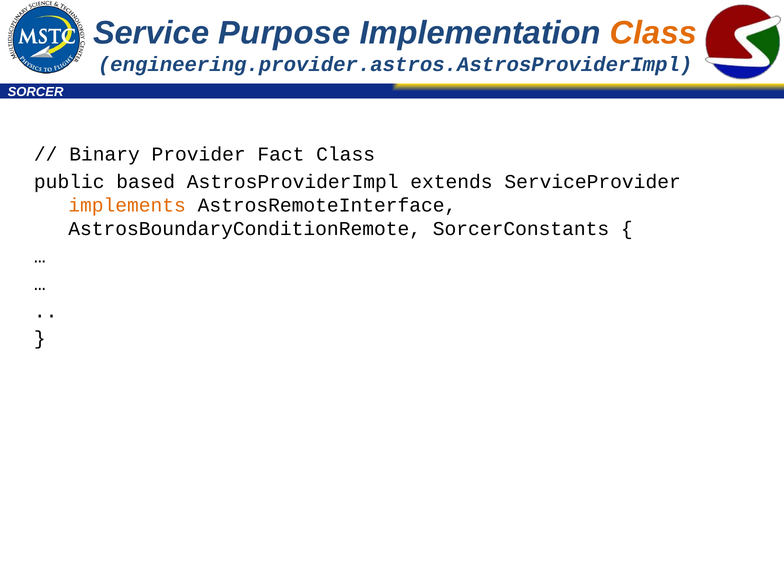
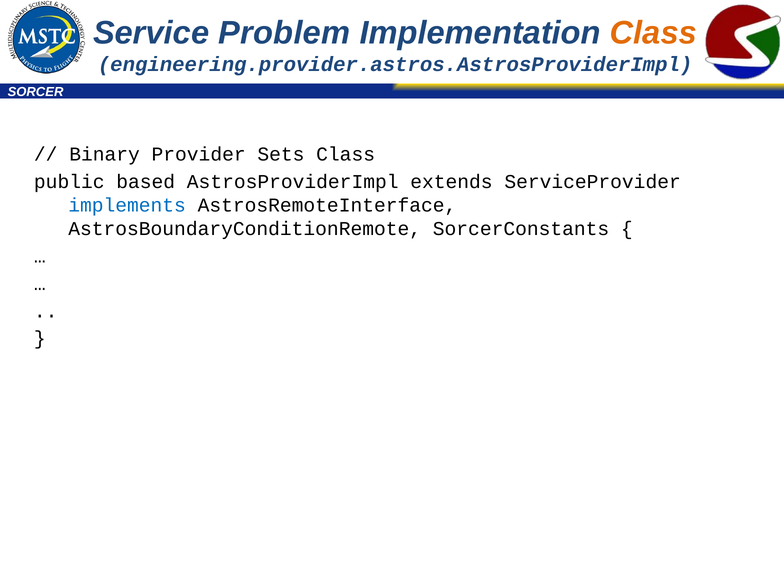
Purpose: Purpose -> Problem (284, 33)
Fact: Fact -> Sets (281, 154)
implements colour: orange -> blue (127, 205)
